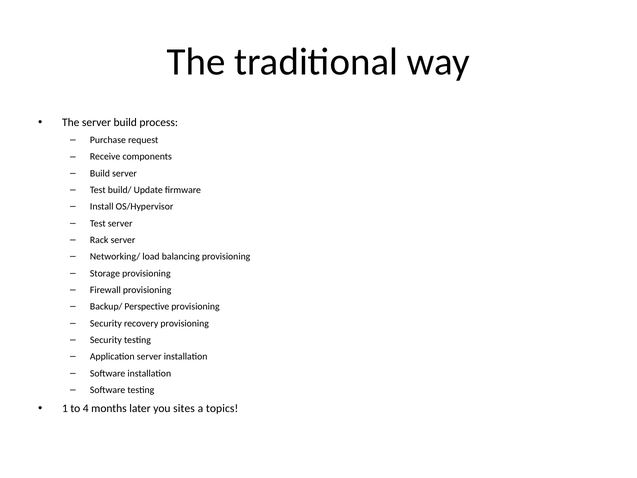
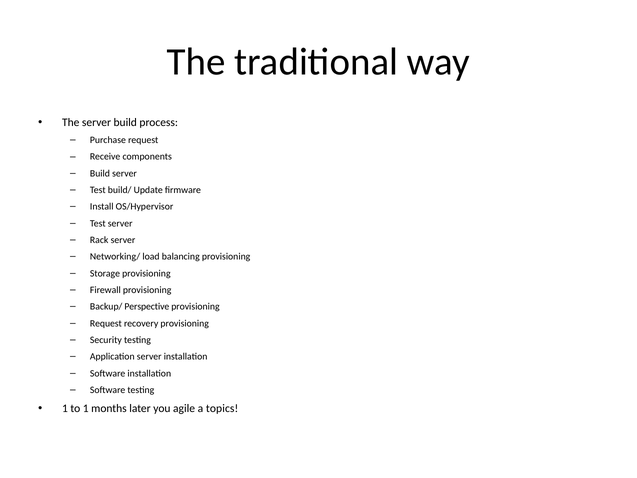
Security: Security -> Request (106, 323)
to 4: 4 -> 1 (86, 408)
sites: sites -> agile (184, 408)
